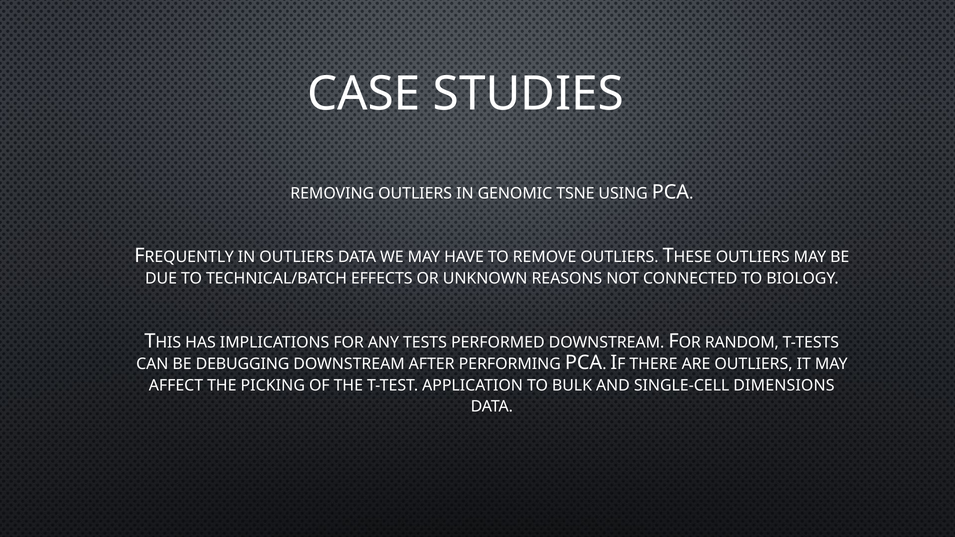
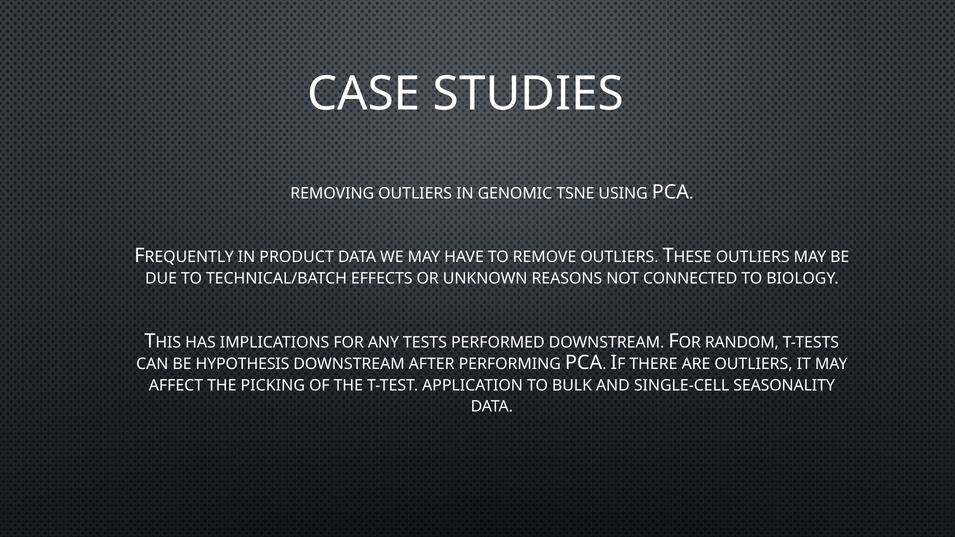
IN OUTLIERS: OUTLIERS -> PRODUCT (297, 257)
DEBUGGING: DEBUGGING -> HYPOTHESIS (243, 364)
DIMENSIONS: DIMENSIONS -> SEASONALITY (784, 385)
